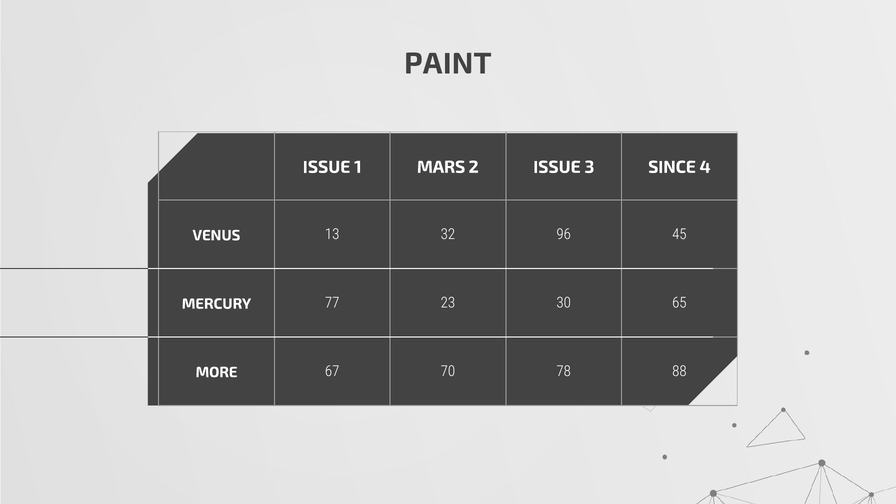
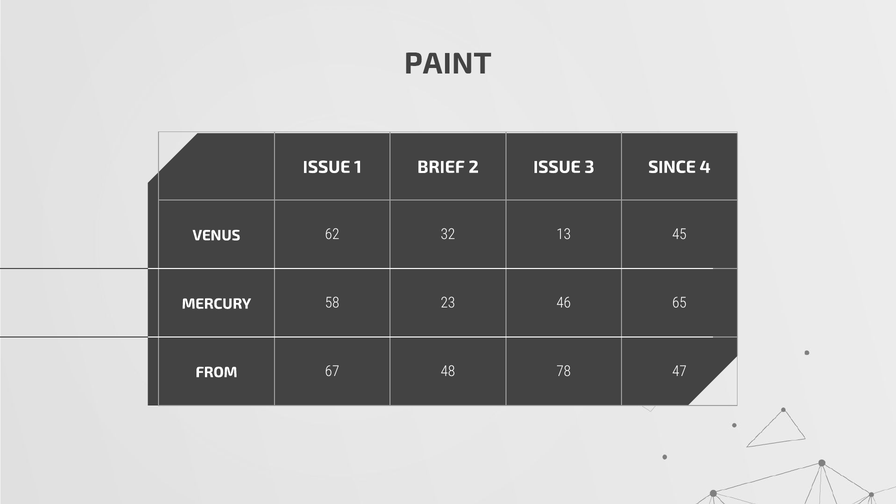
MARS: MARS -> BRIEF (441, 167)
13: 13 -> 62 (332, 235)
96: 96 -> 13 (564, 235)
77: 77 -> 58 (332, 303)
30: 30 -> 46 (564, 303)
MORE: MORE -> FROM (216, 372)
70: 70 -> 48 (448, 371)
88: 88 -> 47 (679, 371)
